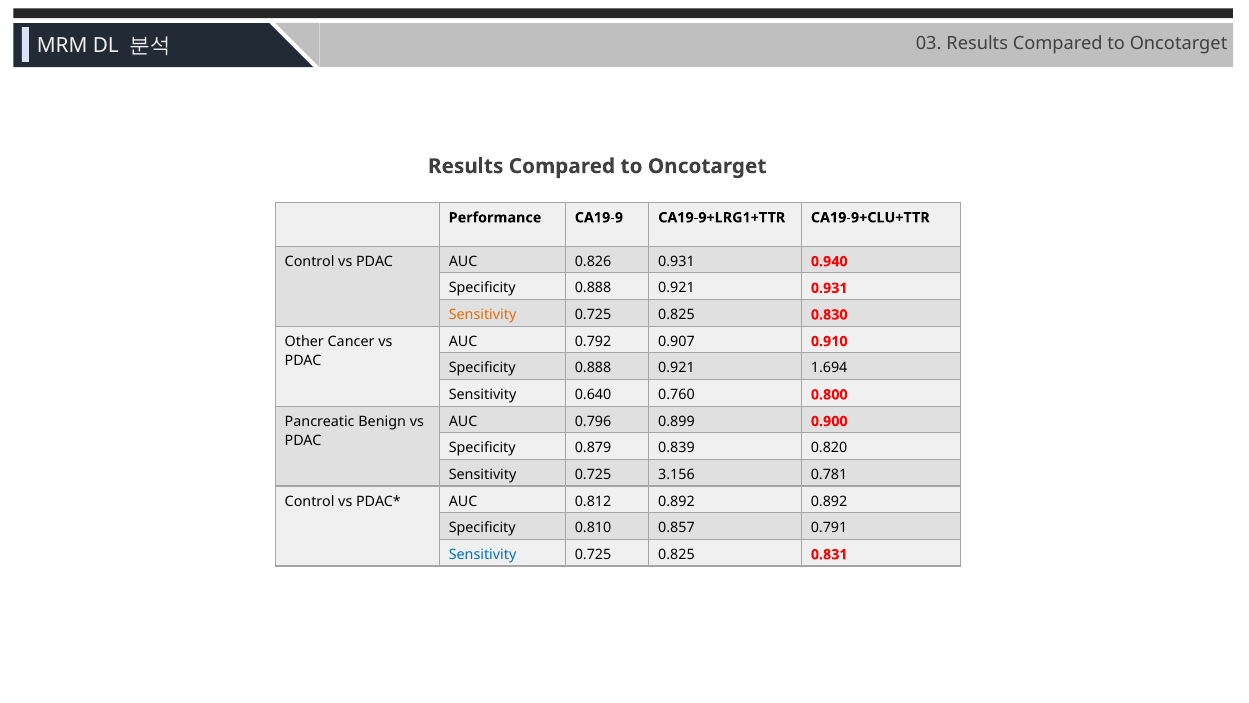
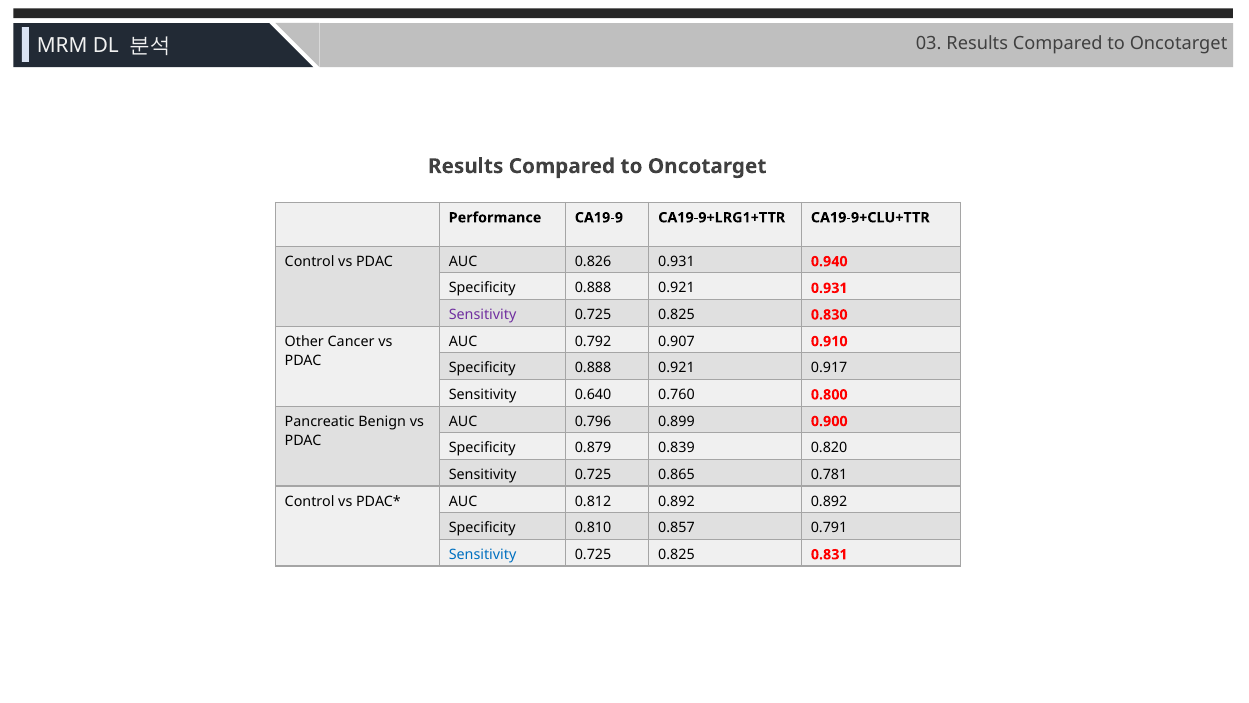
Sensitivity colour: orange -> purple (483, 315)
1.694: 1.694 -> 0.917 (829, 368)
3.156: 3.156 -> 0.865 (677, 474)
